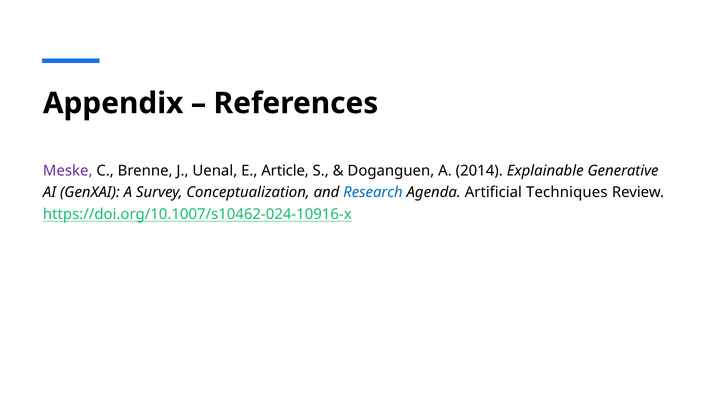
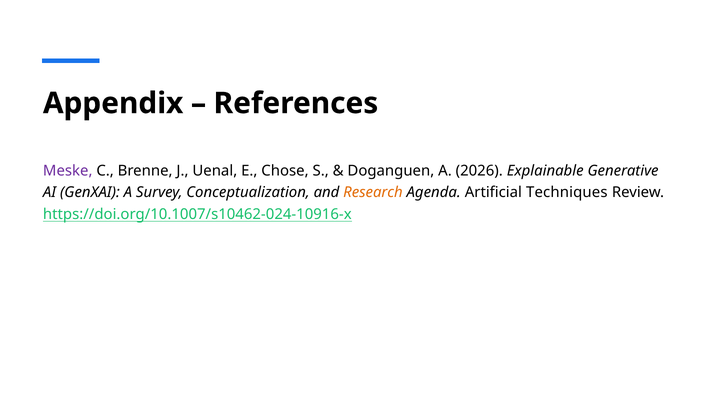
Article: Article -> Chose (285, 171)
2014: 2014 -> 2026 (479, 171)
Research colour: blue -> orange (373, 192)
